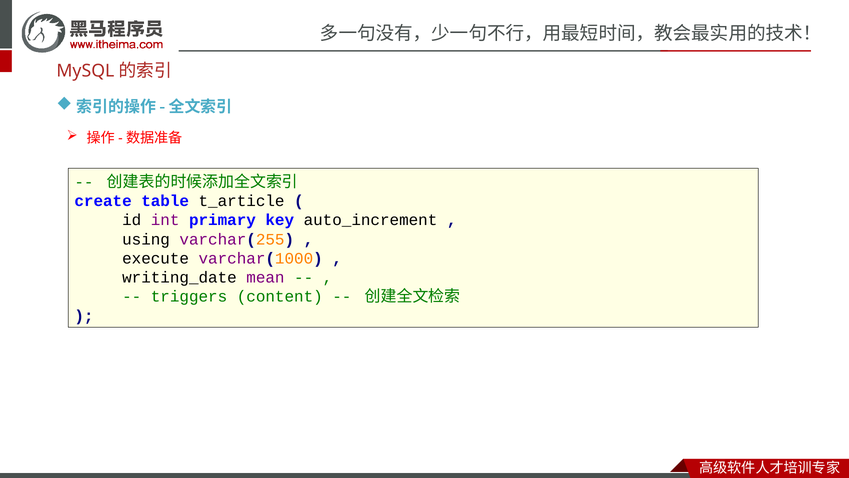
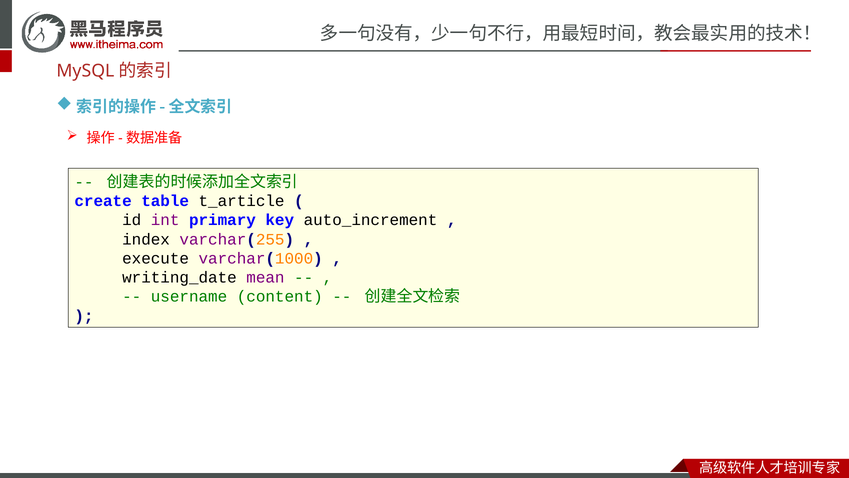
using: using -> index (146, 239)
triggers: triggers -> username (189, 296)
